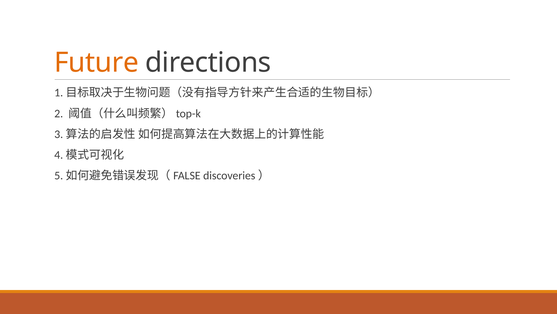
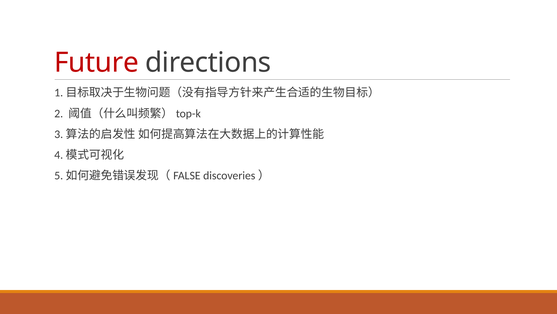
Future colour: orange -> red (96, 62)
